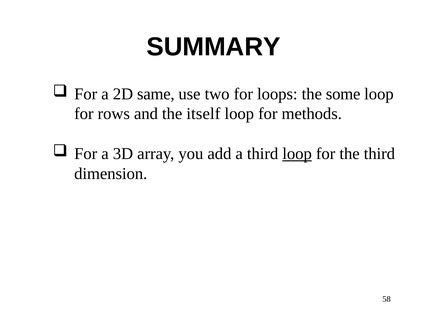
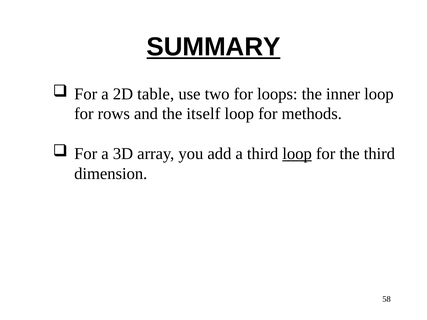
SUMMARY underline: none -> present (213, 47)
same: same -> table (156, 94)
some: some -> inner (343, 94)
